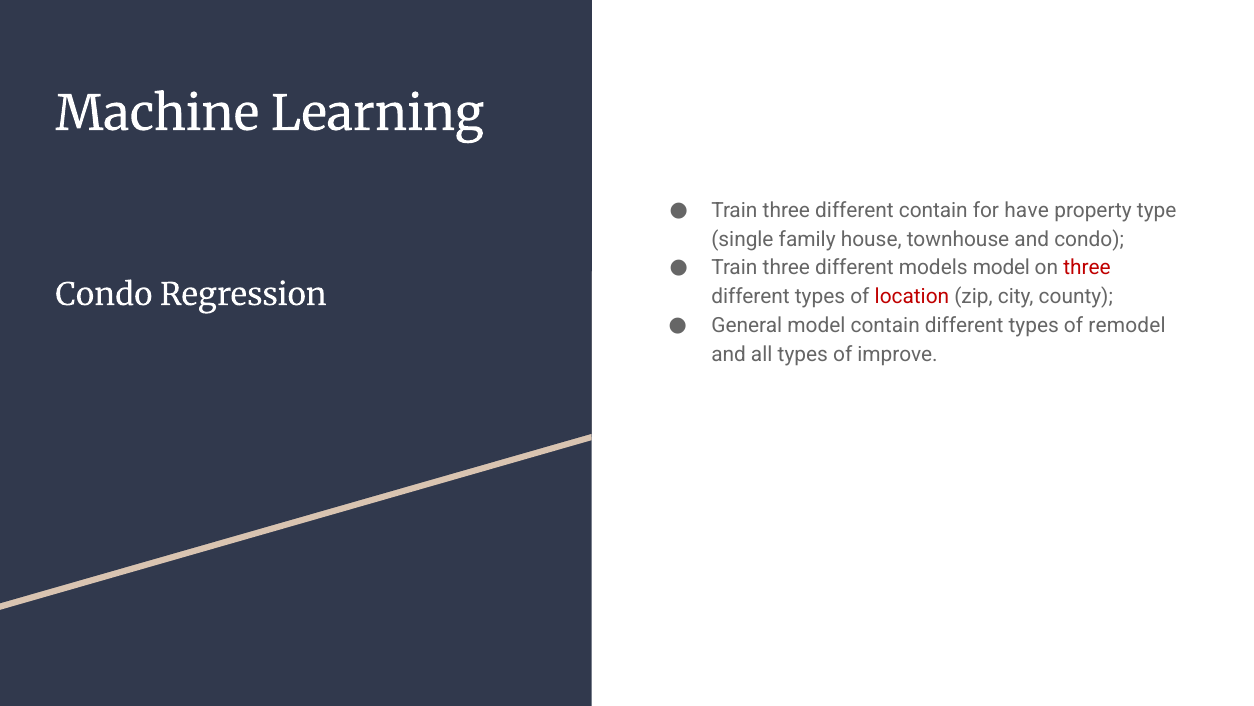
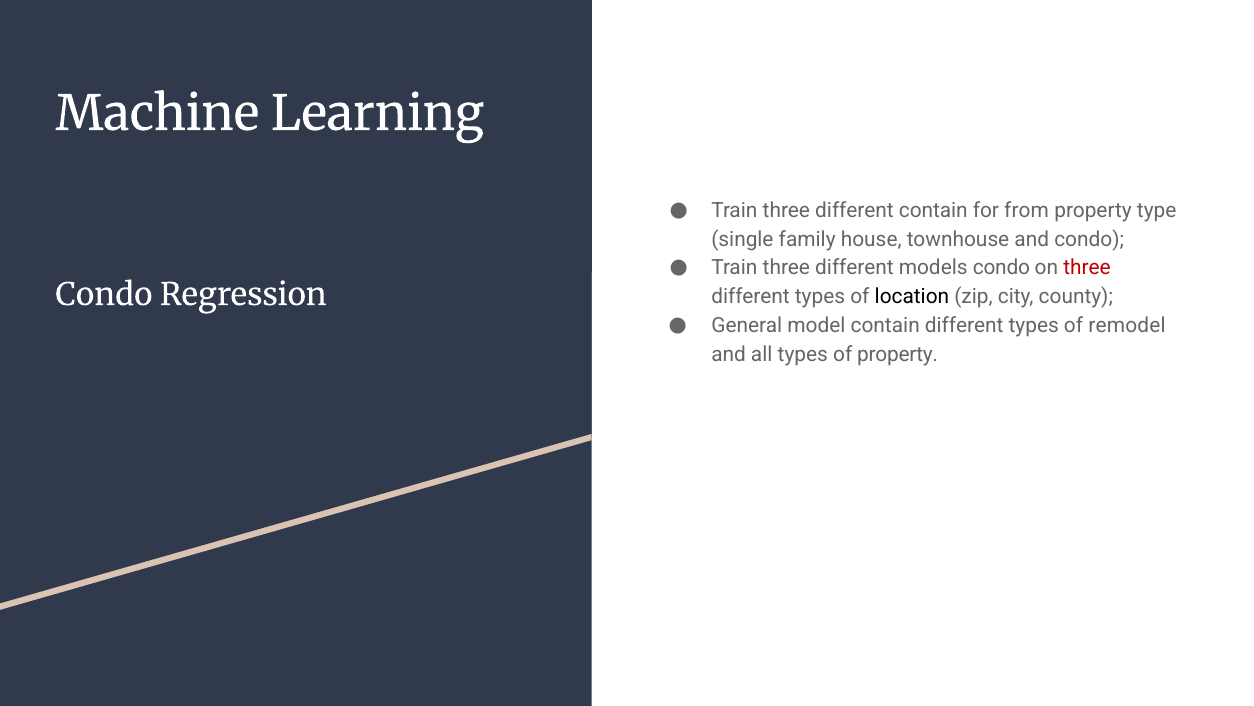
have: have -> from (1027, 210)
models model: model -> condo (1001, 268)
location colour: red -> black (912, 297)
of improve: improve -> property (898, 354)
